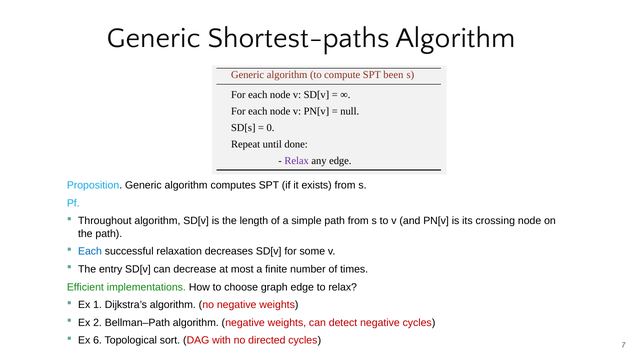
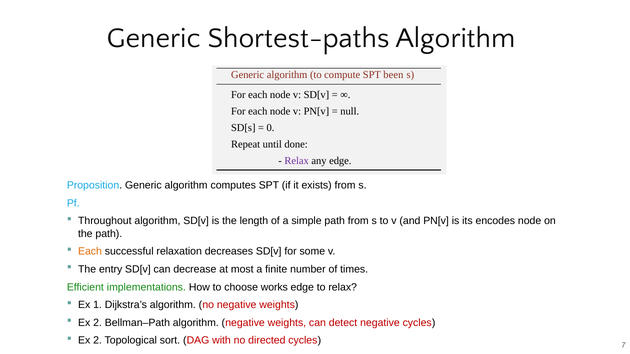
crossing: crossing -> encodes (495, 221)
Each colour: blue -> orange (90, 252)
graph: graph -> works (274, 287)
6: 6 -> 2 (98, 341)
